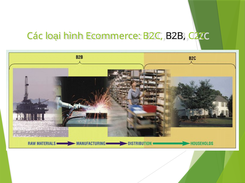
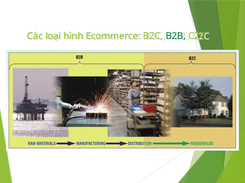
B2B colour: black -> green (176, 36)
